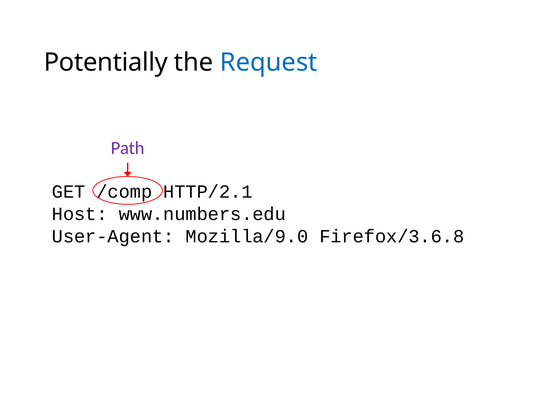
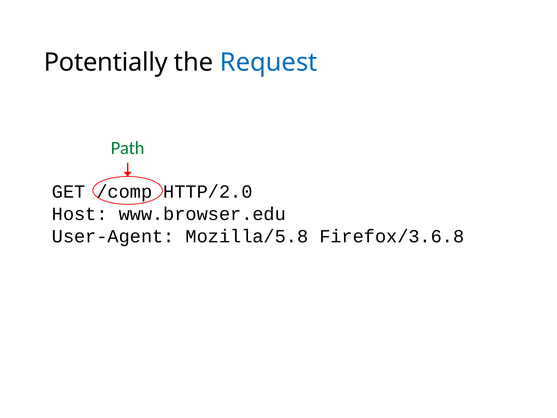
Path colour: purple -> green (128, 148)
HTTP/2.1: HTTP/2.1 -> HTTP/2.0 (208, 192)
www.numbers.edu: www.numbers.edu -> www.browser.edu (202, 214)
Mozilla/9.0: Mozilla/9.0 -> Mozilla/5.8 (247, 236)
